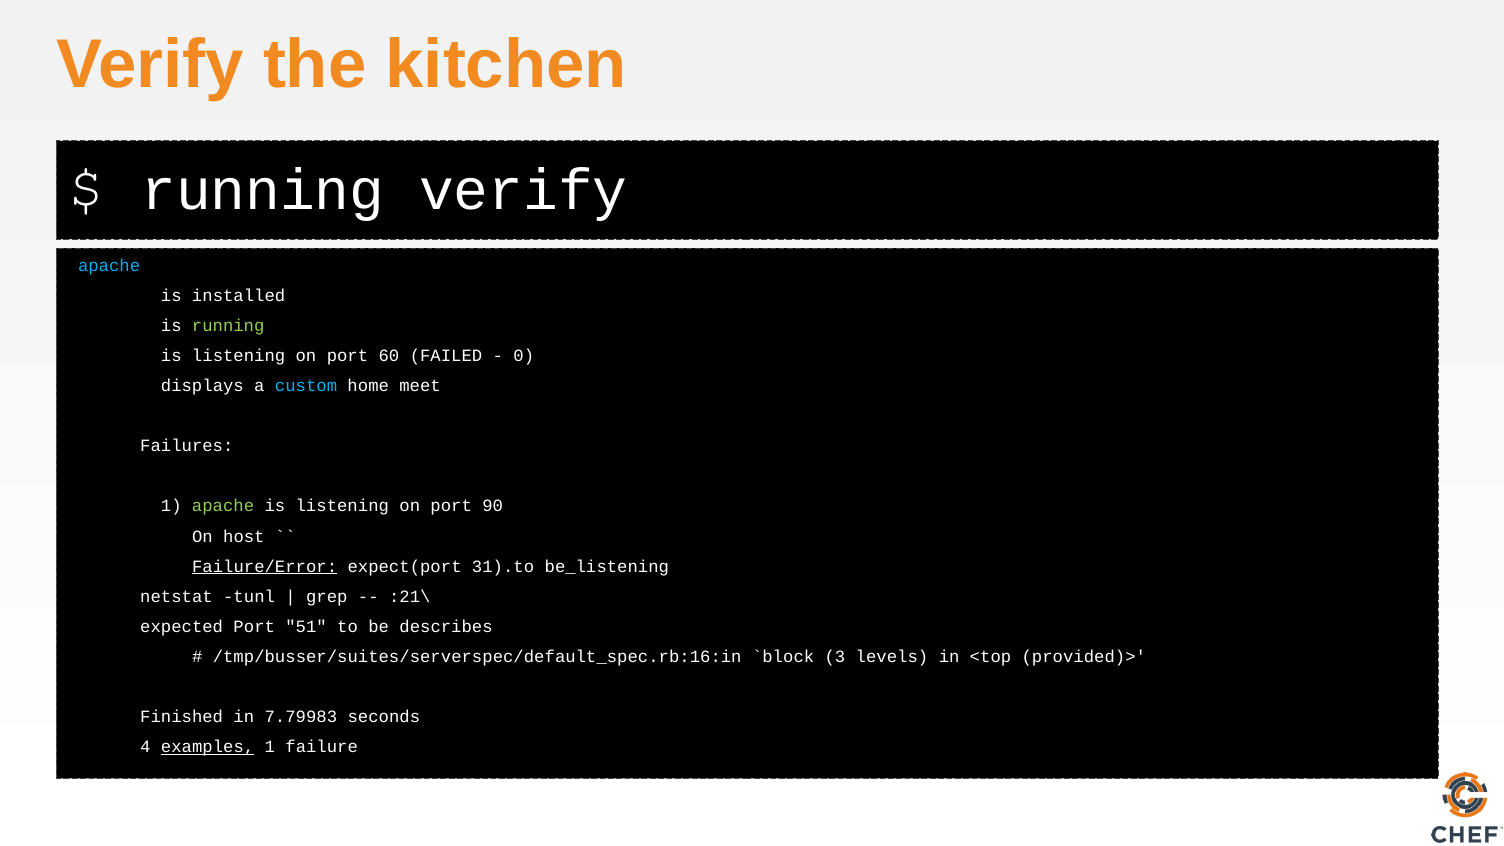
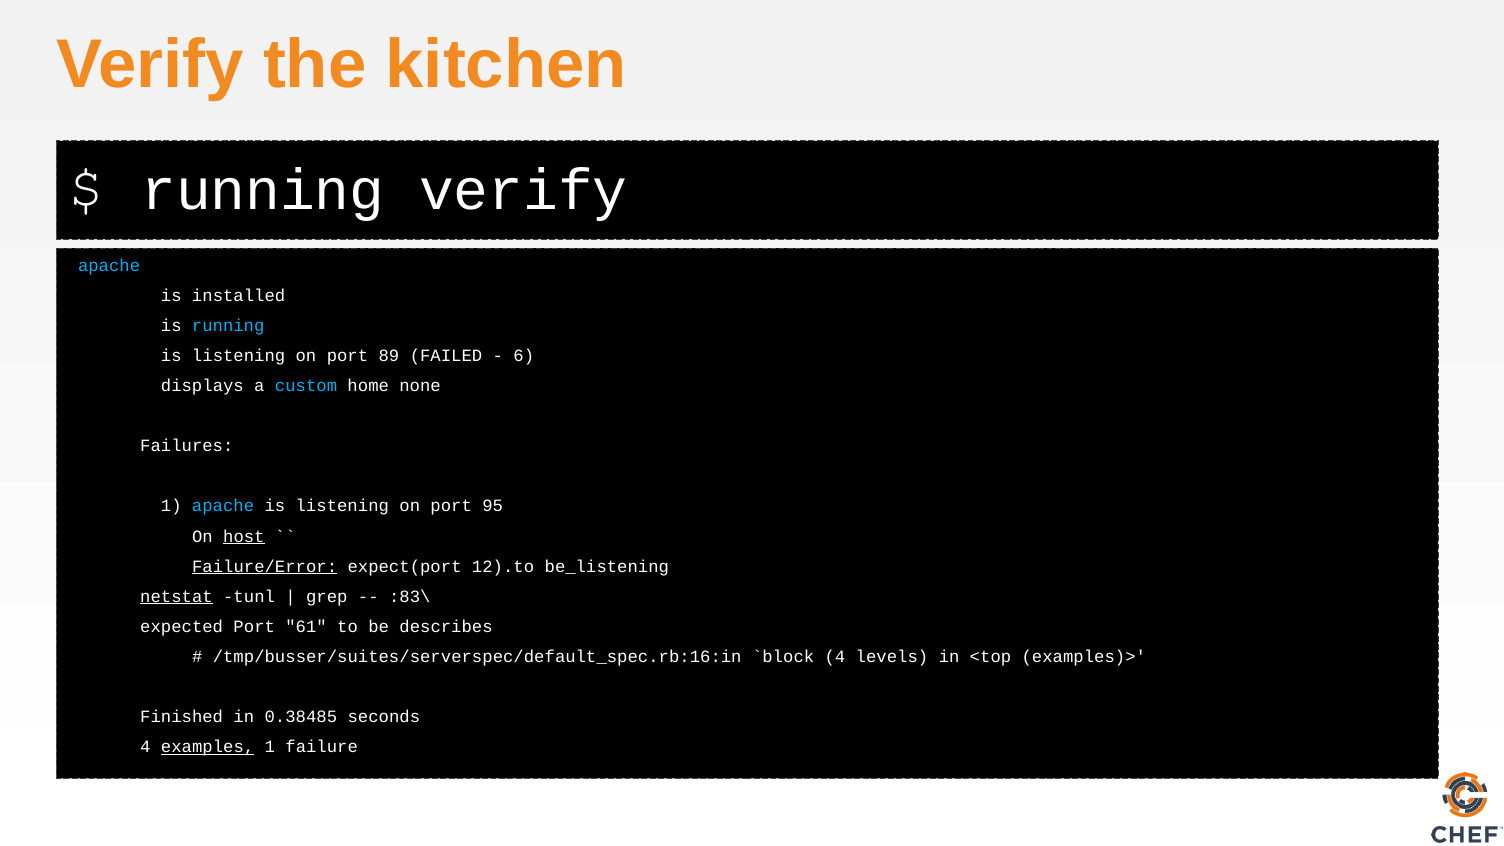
running colour: light green -> light blue (228, 326)
60: 60 -> 89 (389, 356)
0: 0 -> 6 (524, 356)
meet: meet -> none (420, 386)
apache colour: light green -> light blue (223, 506)
90: 90 -> 95 (493, 506)
host underline: none -> present (244, 536)
31).to: 31).to -> 12).to (503, 566)
netstat underline: none -> present (176, 597)
:21\: :21\ -> :83\ (410, 597)
51: 51 -> 61 (306, 627)
3: 3 -> 4 (835, 657)
provided)>: provided)> -> examples)> (1084, 657)
7.79983: 7.79983 -> 0.38485 (301, 717)
